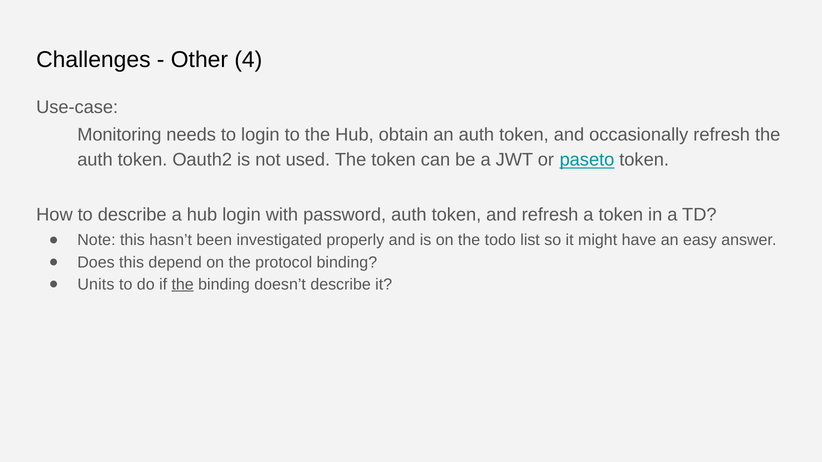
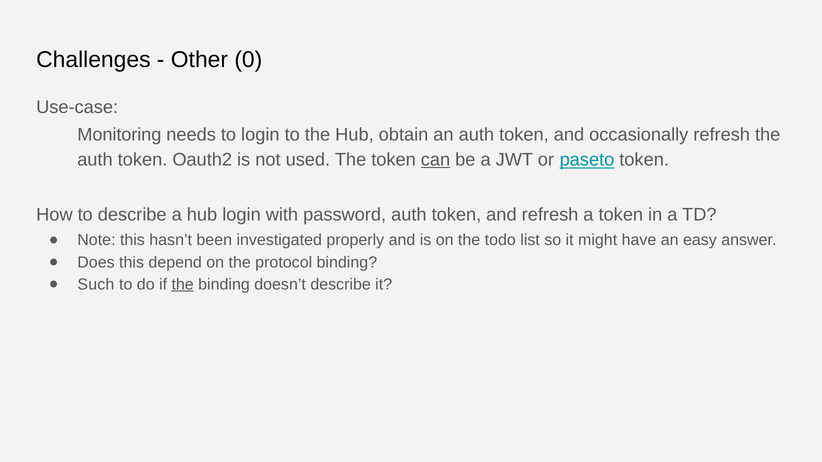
4: 4 -> 0 (248, 60)
can underline: none -> present (436, 160)
Units: Units -> Such (96, 284)
